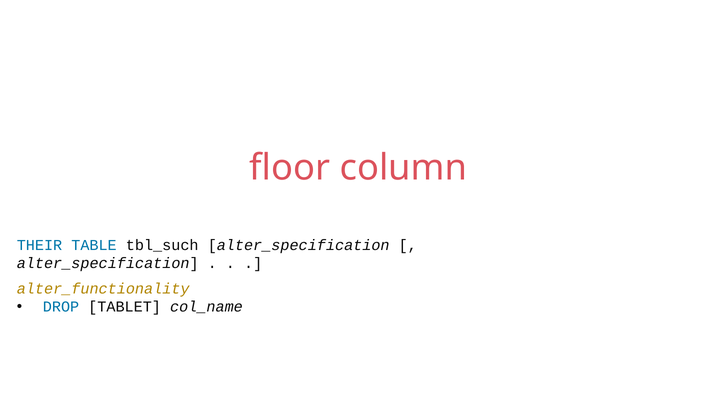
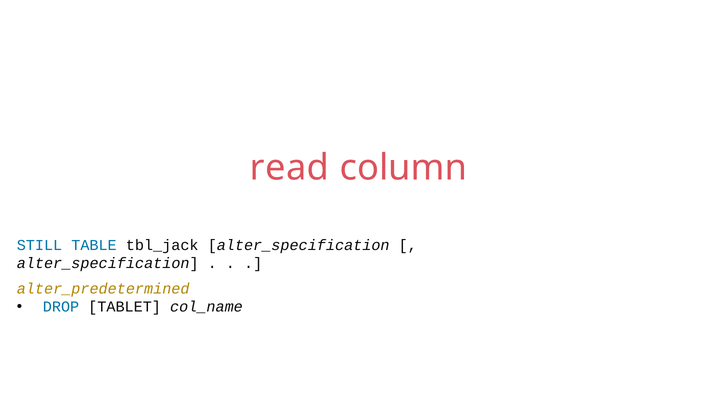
floor: floor -> read (290, 168)
THEIR: THEIR -> STILL (39, 245)
tbl_such: tbl_such -> tbl_jack (162, 245)
alter_functionality: alter_functionality -> alter_predetermined (103, 288)
